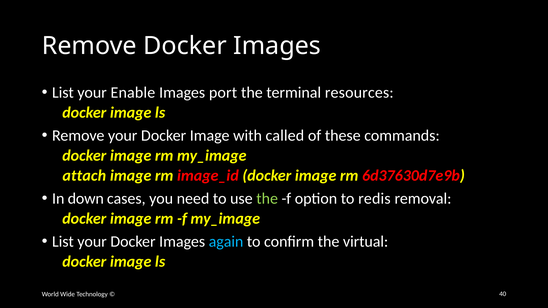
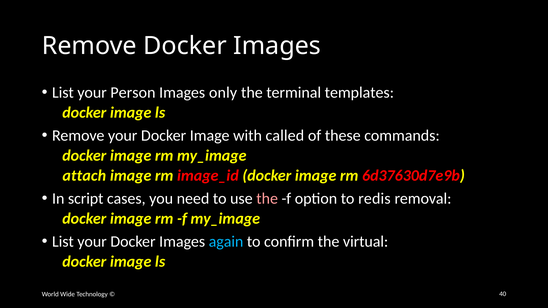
Enable: Enable -> Person (133, 93)
port: port -> only (223, 93)
resources: resources -> templates (359, 93)
down: down -> script (86, 199)
the colour: light green -> pink (267, 199)
